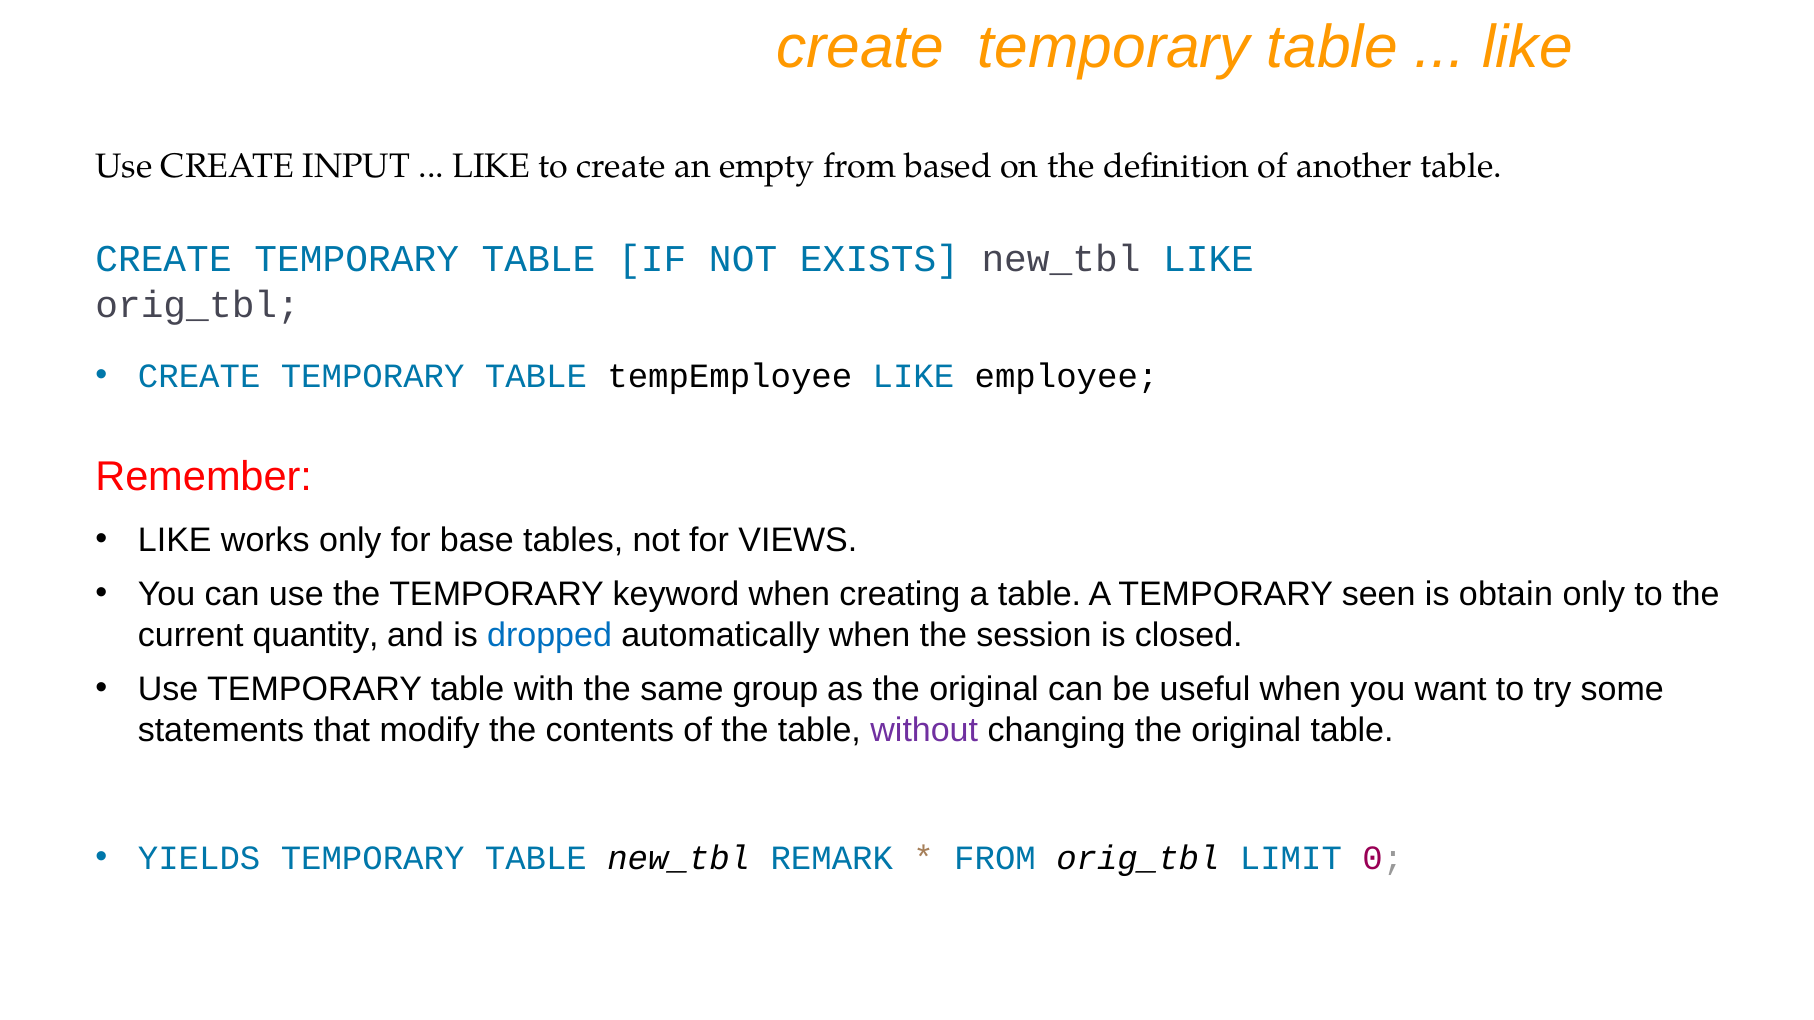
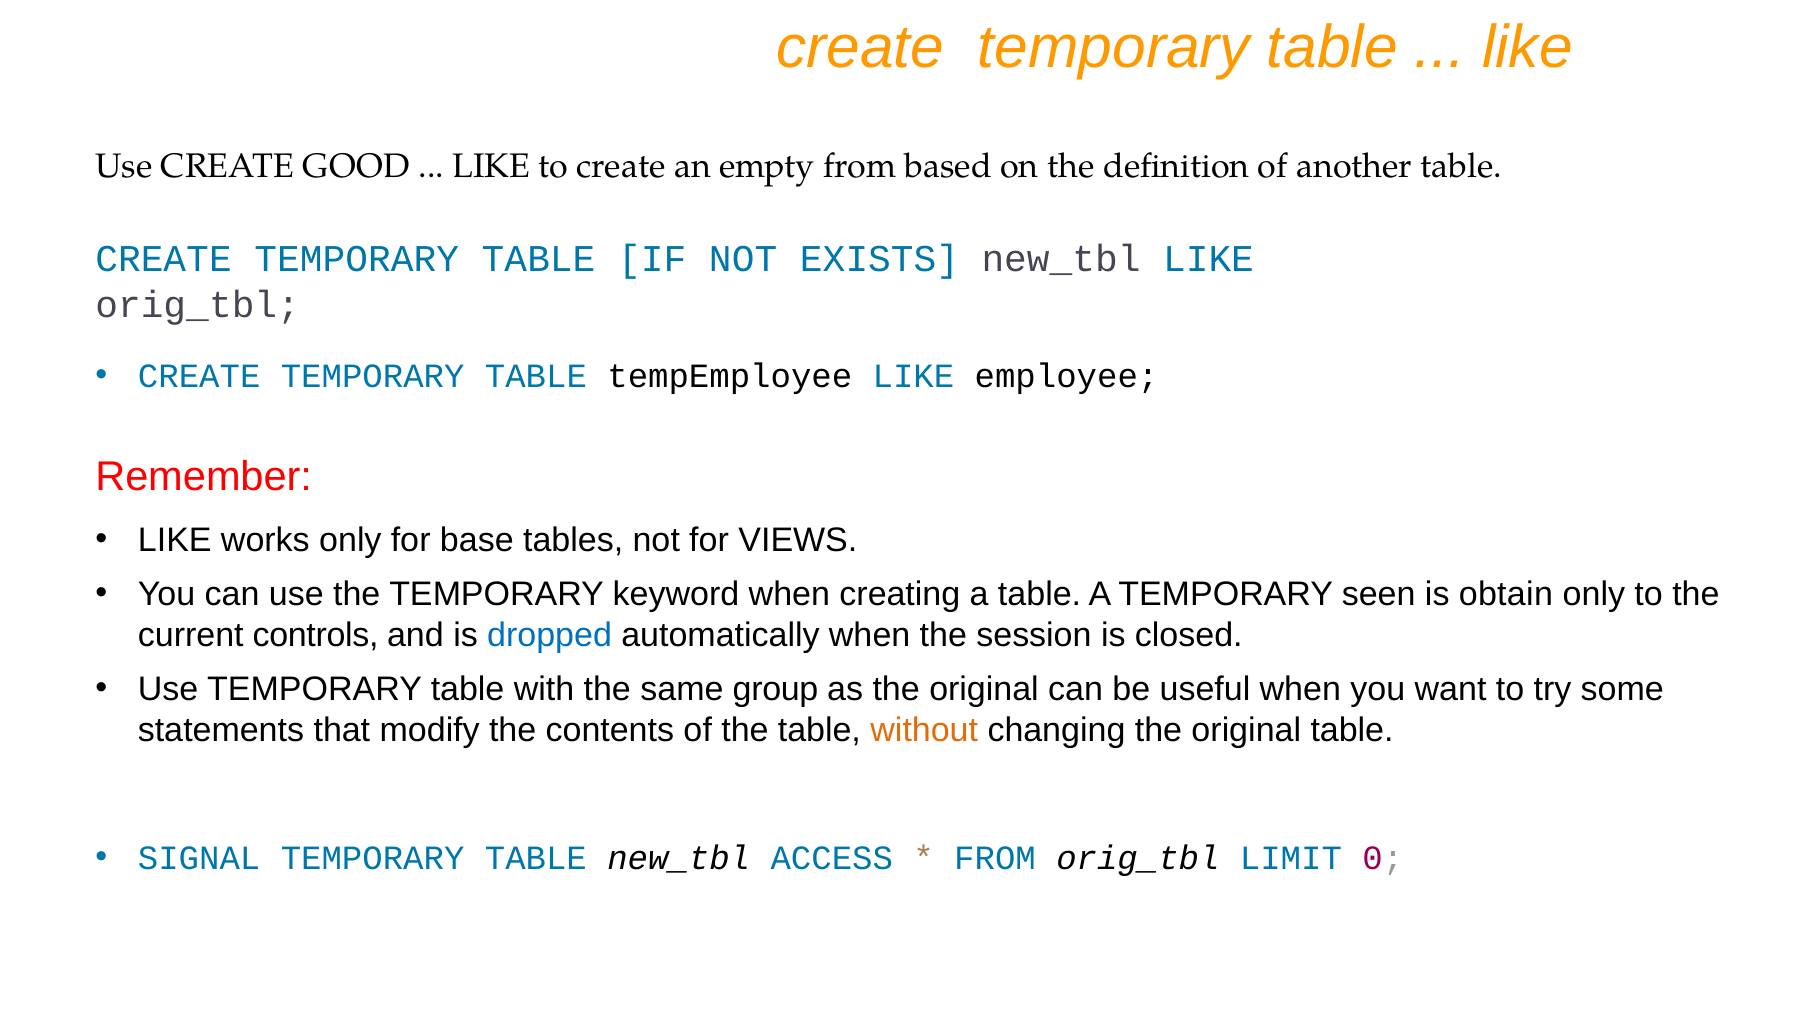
INPUT: INPUT -> GOOD (356, 166)
quantity: quantity -> controls (316, 635)
without colour: purple -> orange (924, 731)
YIELDS: YIELDS -> SIGNAL (199, 858)
REMARK: REMARK -> ACCESS (832, 858)
